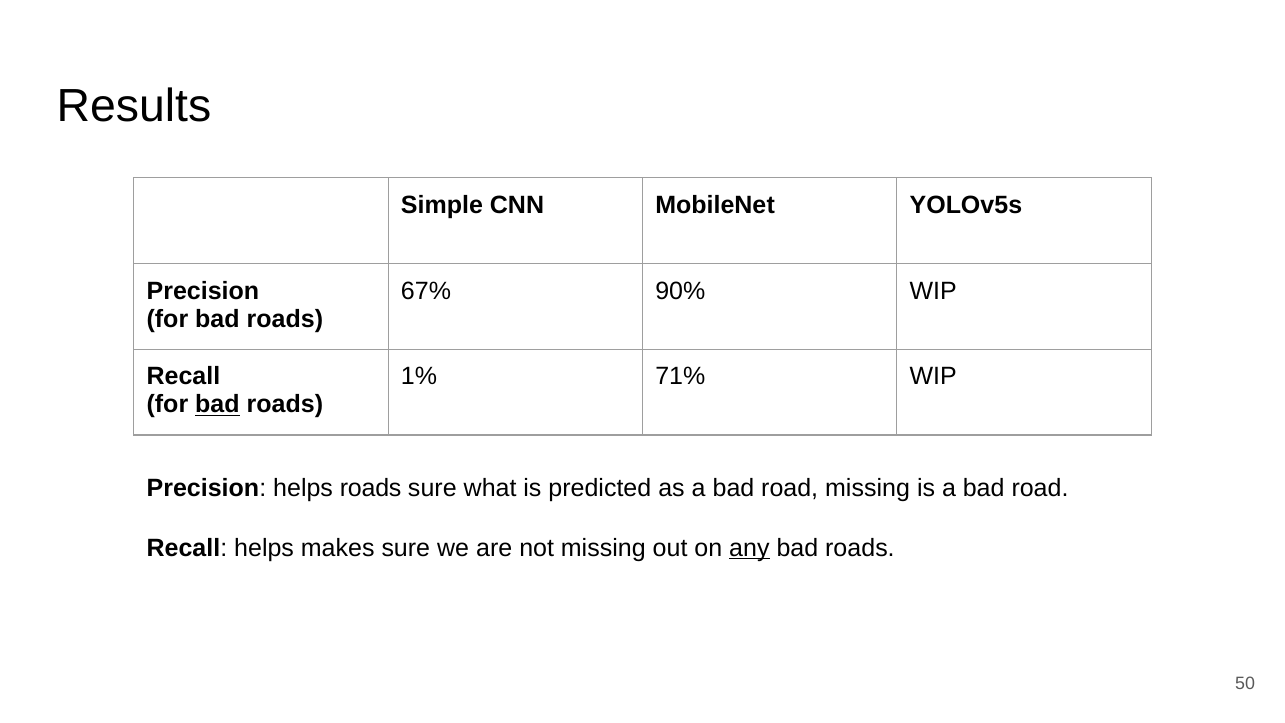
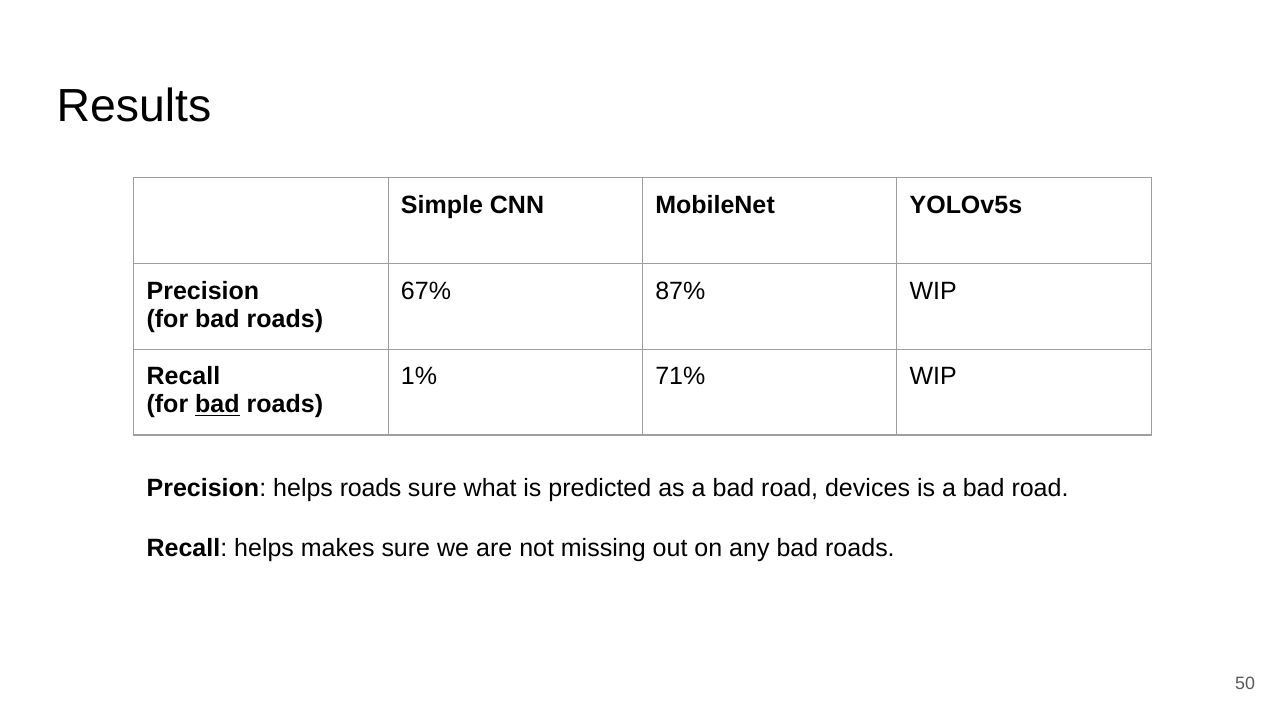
90%: 90% -> 87% (680, 291)
road missing: missing -> devices (868, 488)
any underline: present -> none (749, 548)
